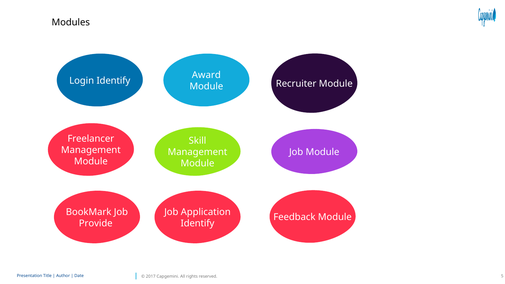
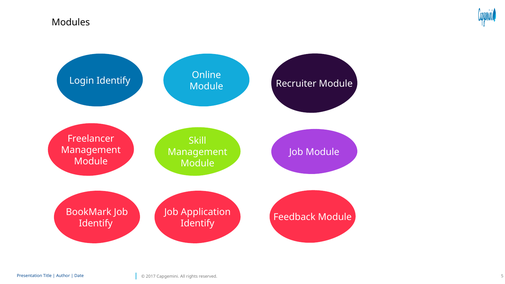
Award: Award -> Online (206, 75)
Provide: Provide -> Identify (96, 223)
